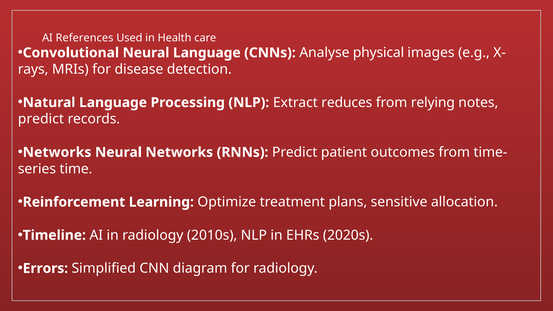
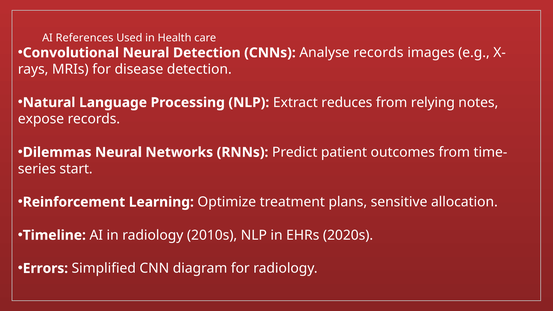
Neural Language: Language -> Detection (207, 53)
Analyse physical: physical -> records (378, 53)
predict: predict -> expose (41, 119)
Networks: Networks -> Dilemmas (57, 152)
time: time -> start (76, 169)
